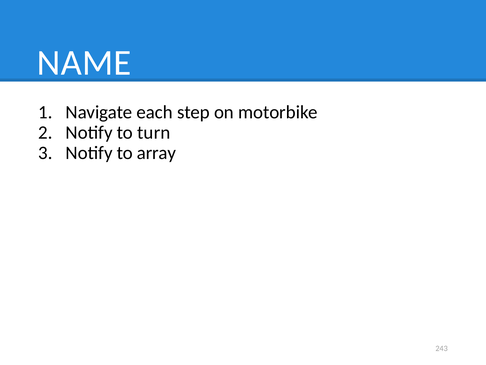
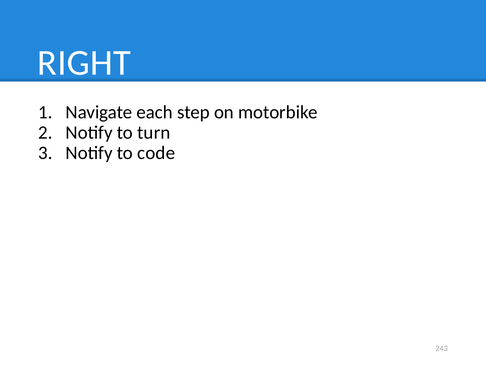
NAME: NAME -> RIGHT (84, 63)
array: array -> code (156, 153)
